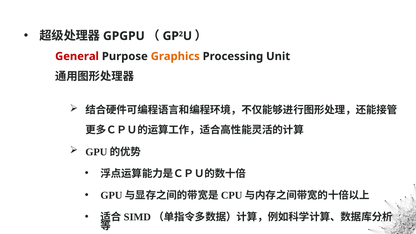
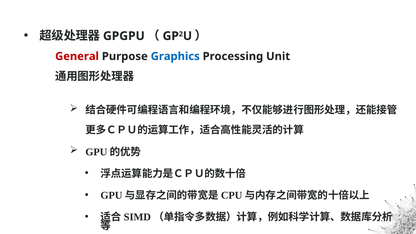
Graphics colour: orange -> blue (175, 56)
